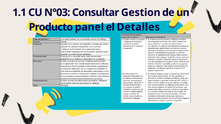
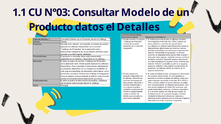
Gestion: Gestion -> Modelo (141, 13)
panel: panel -> datos (89, 27)
